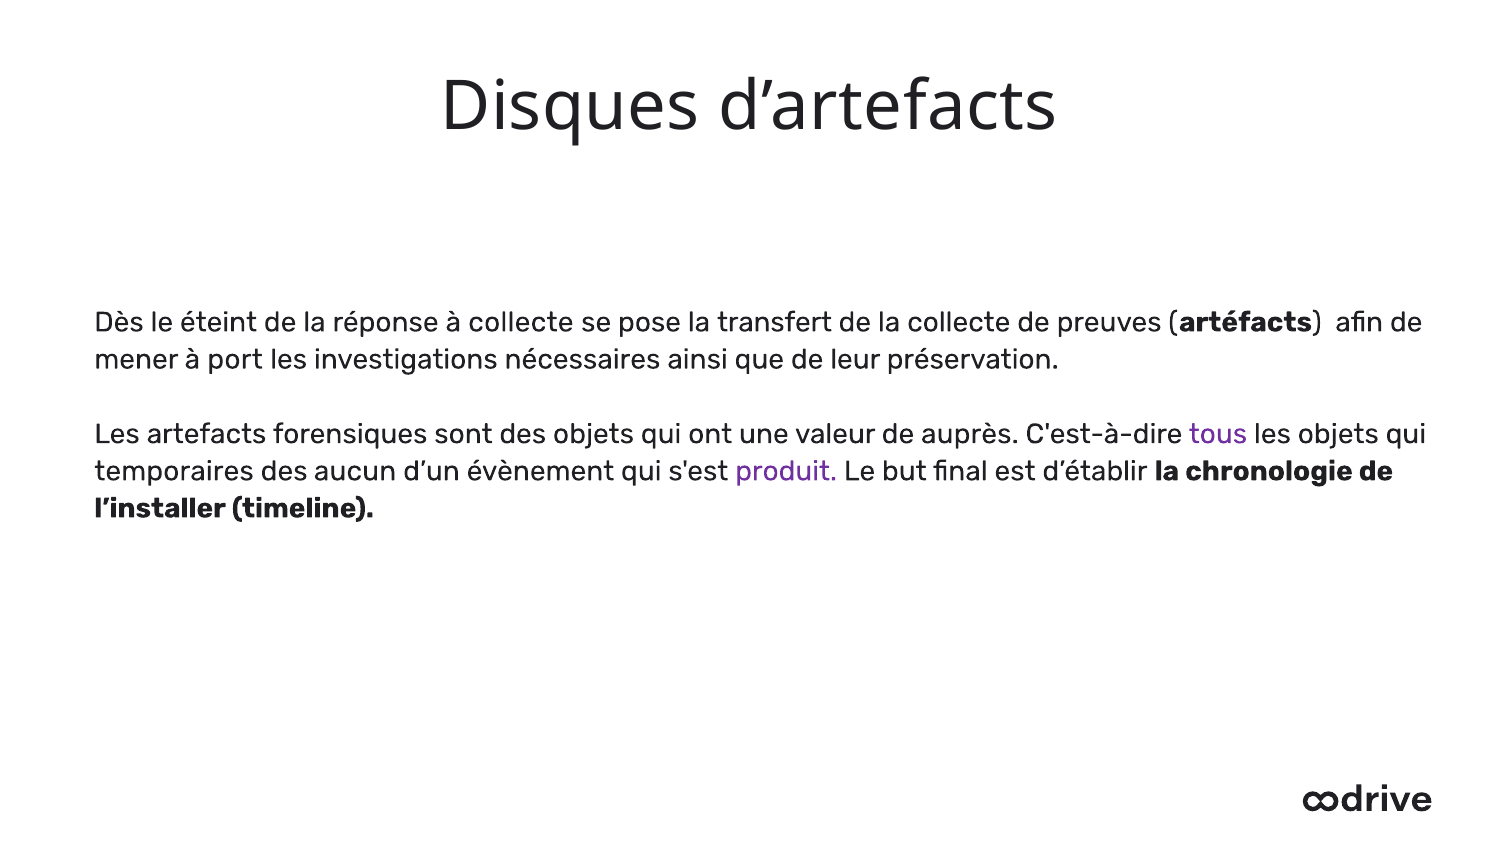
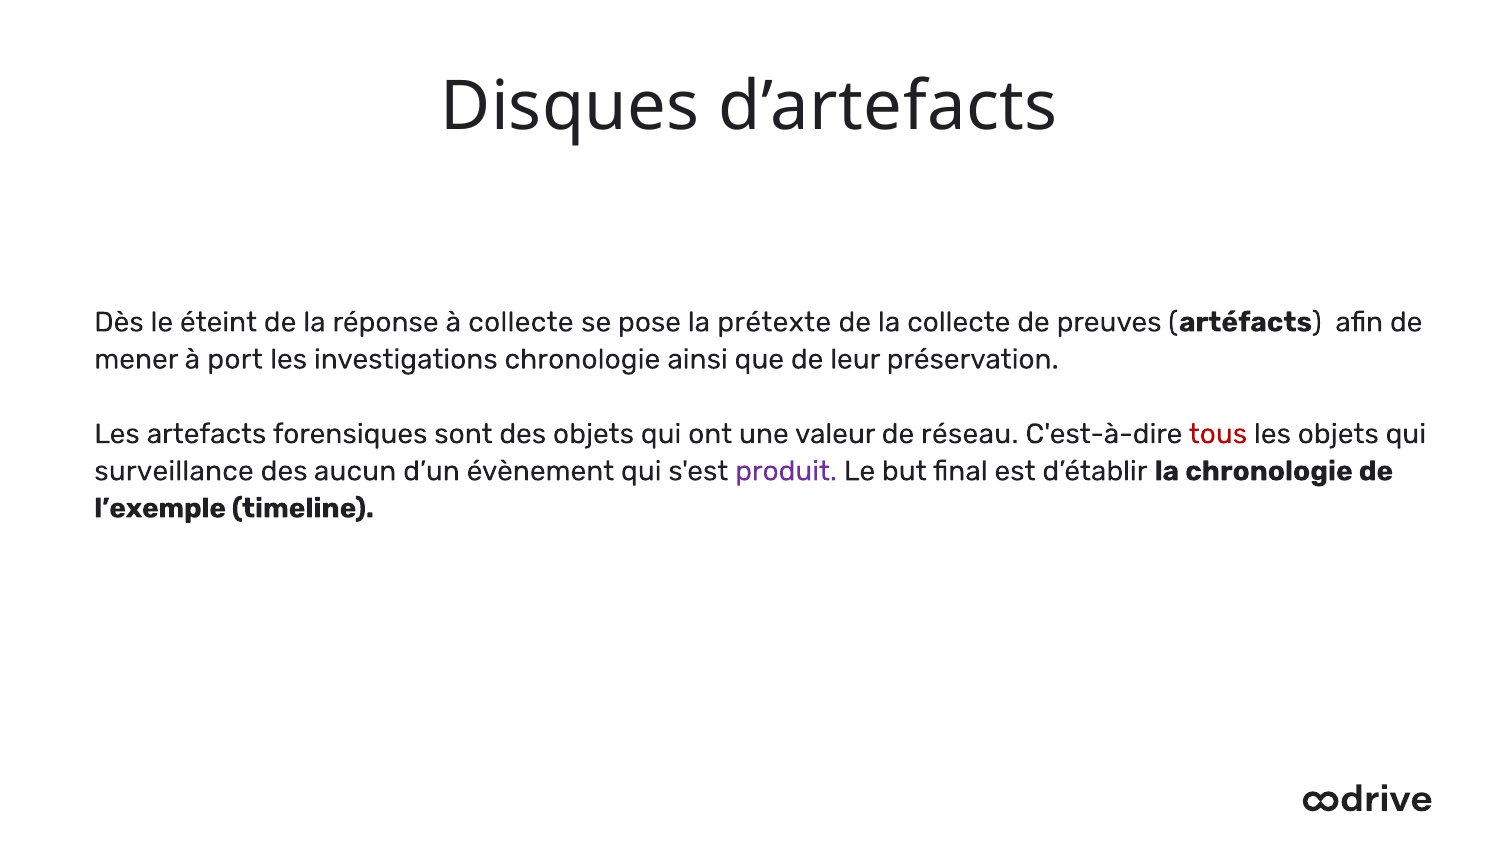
transfert: transfert -> prétexte (774, 322)
investigations nécessaires: nécessaires -> chronologie (582, 359)
auprès: auprès -> réseau (970, 434)
tous colour: purple -> red (1218, 434)
temporaires: temporaires -> surveillance (174, 471)
l’installer: l’installer -> l’exemple (160, 508)
